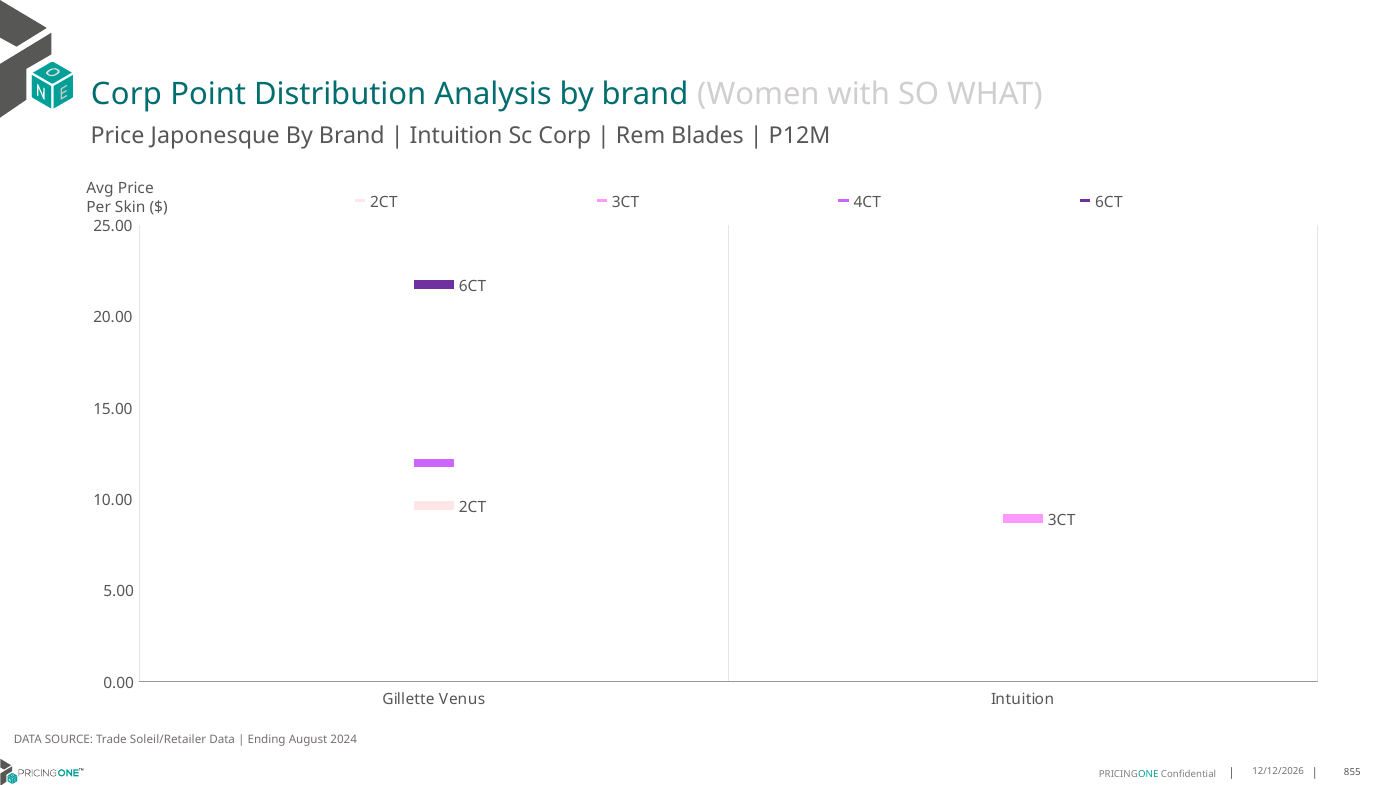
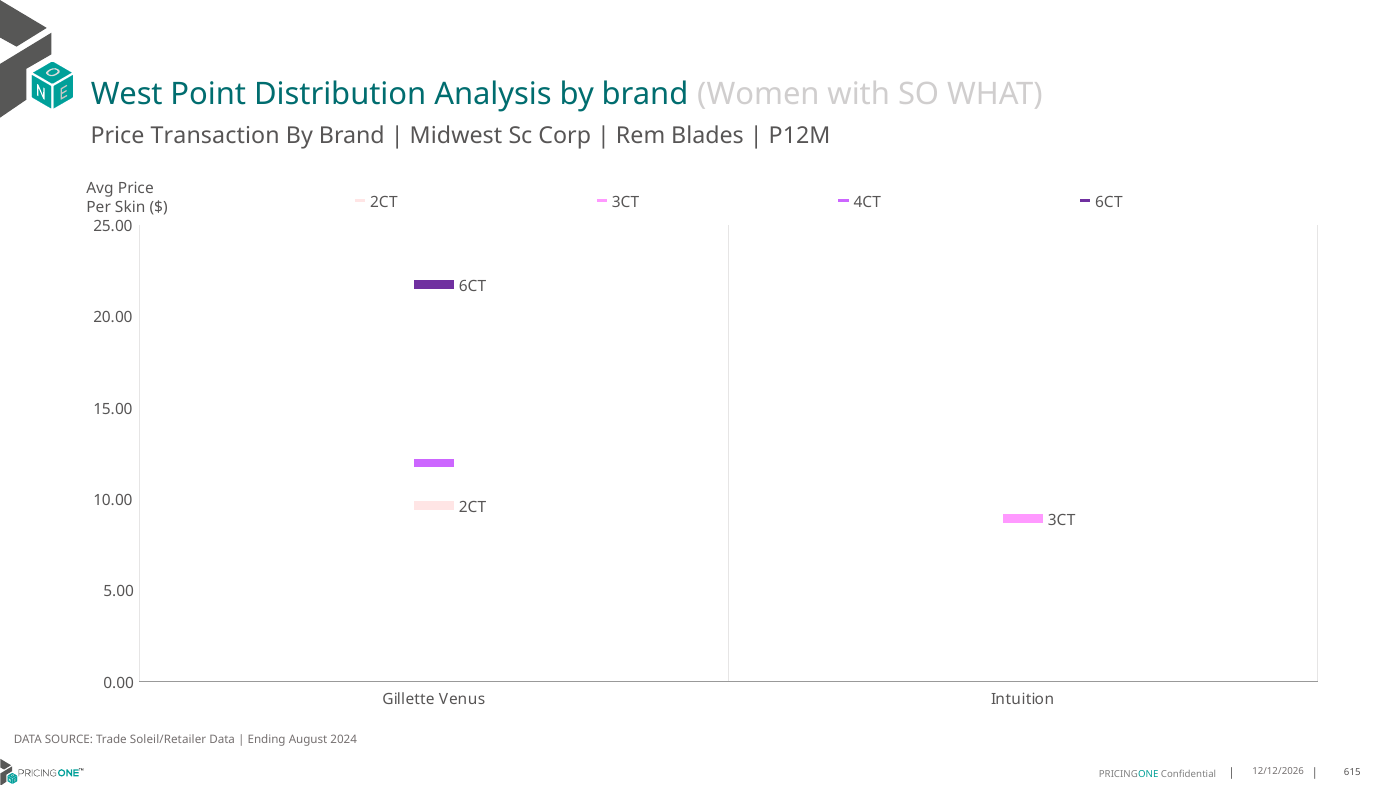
Corp: Corp -> West (127, 94)
Japonesque: Japonesque -> Transaction (215, 136)
Intuition: Intuition -> Midwest (456, 136)
855: 855 -> 615 (1352, 772)
